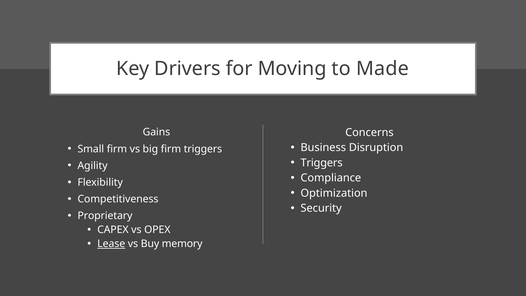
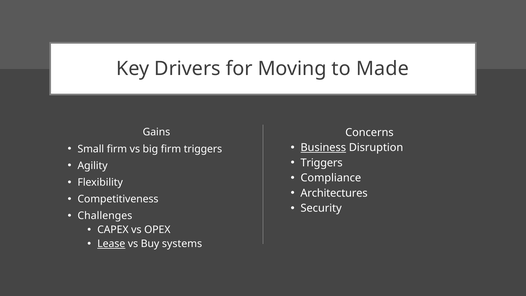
Business underline: none -> present (323, 148)
Optimization: Optimization -> Architectures (334, 193)
Proprietary: Proprietary -> Challenges (105, 216)
memory: memory -> systems (182, 244)
